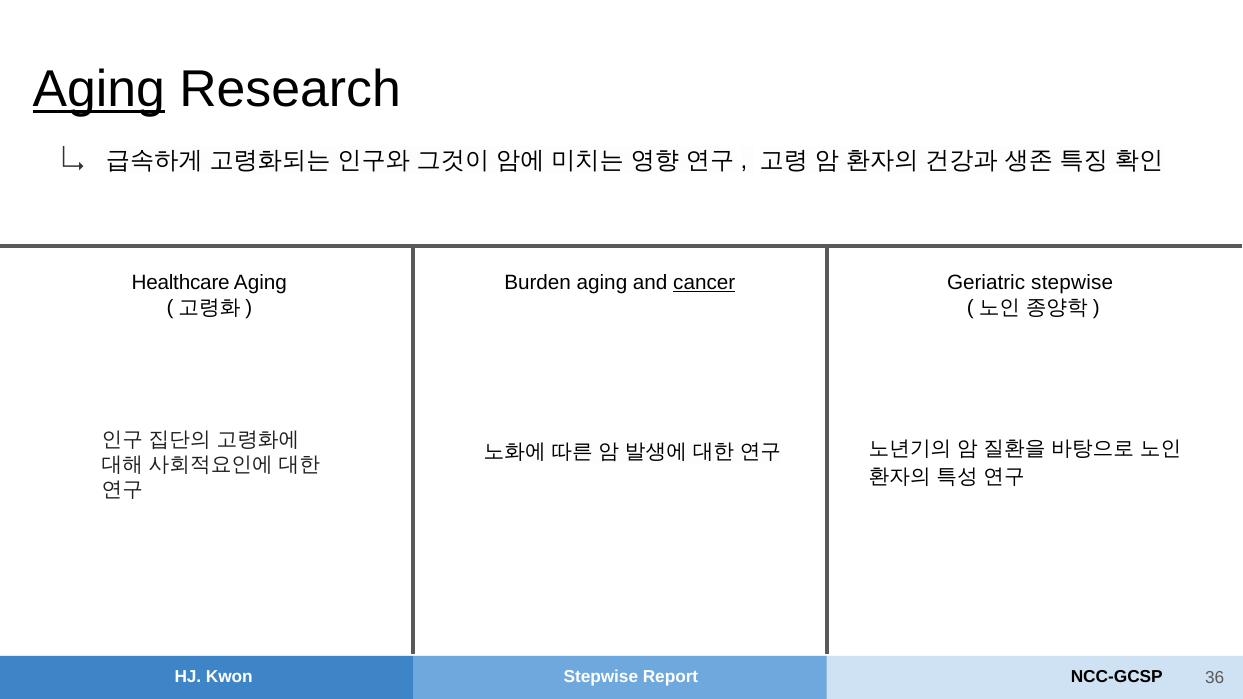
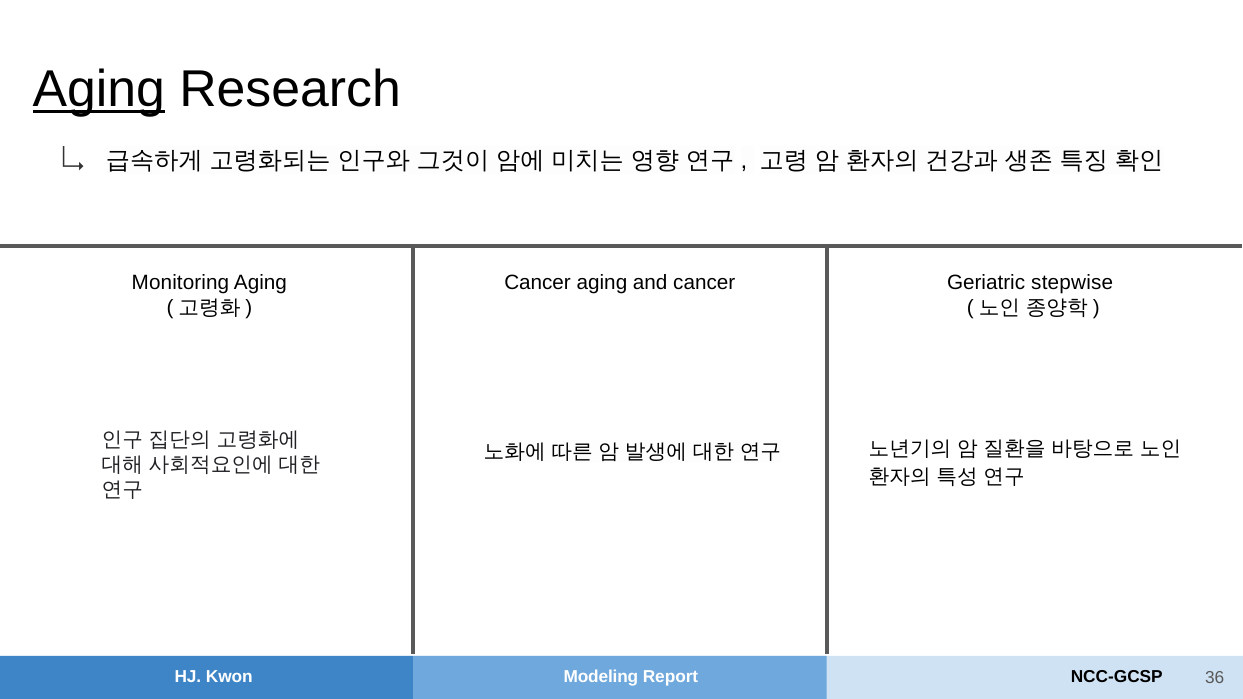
Healthcare: Healthcare -> Monitoring (180, 283)
Burden: Burden -> Cancer (538, 283)
cancer underline: present -> none (704, 283)
Stepwise: Stepwise -> Modeling (601, 677)
